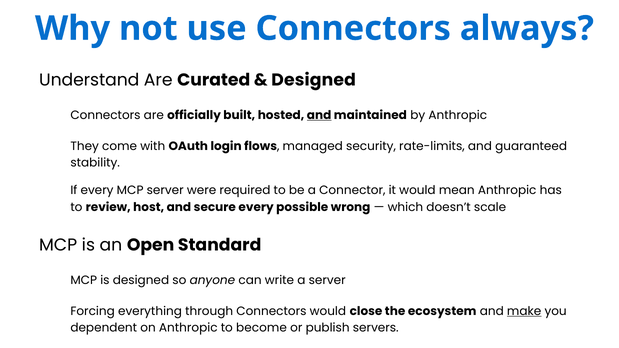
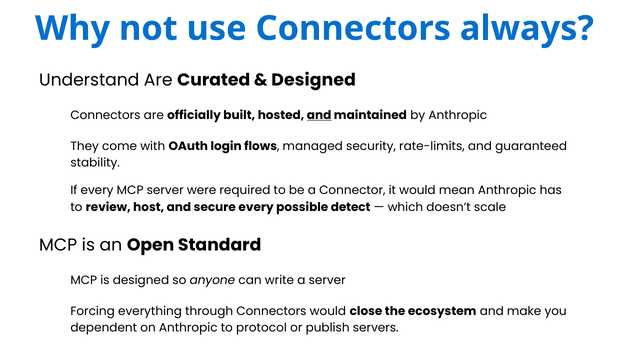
wrong: wrong -> detect (351, 207)
make underline: present -> none (524, 311)
become: become -> protocol (262, 328)
